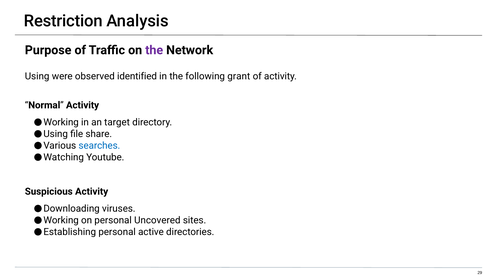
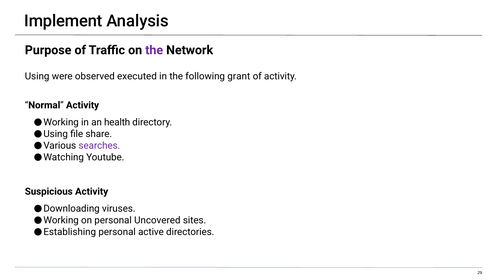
Restriction: Restriction -> Implement (63, 21)
identified: identified -> executed (137, 76)
target: target -> health (117, 122)
searches colour: blue -> purple (99, 145)
